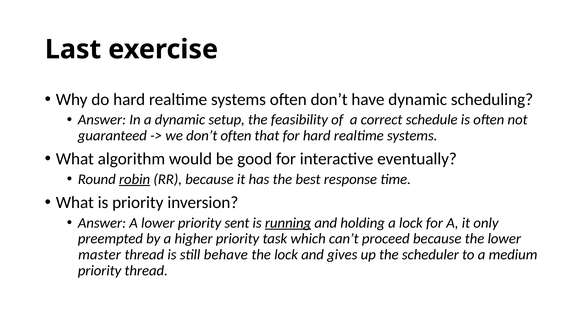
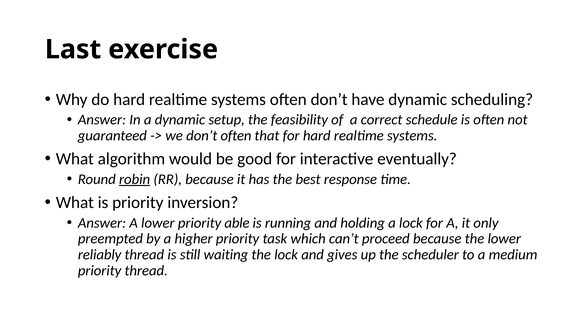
sent: sent -> able (237, 223)
running underline: present -> none (288, 223)
master: master -> reliably (100, 254)
behave: behave -> waiting (226, 254)
